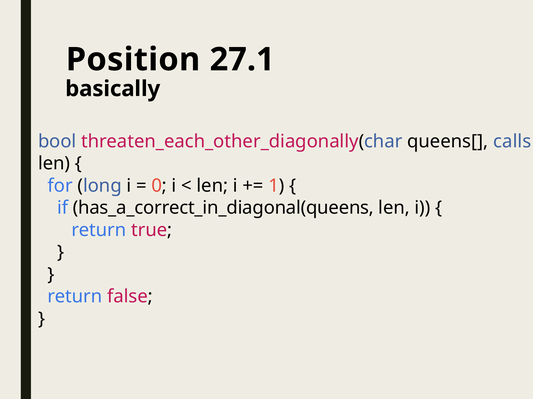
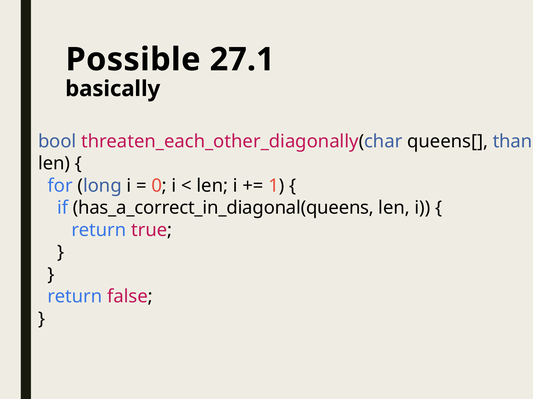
Position: Position -> Possible (133, 60)
calls: calls -> than (512, 142)
